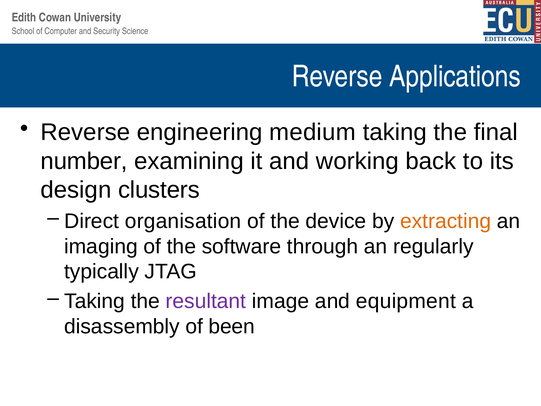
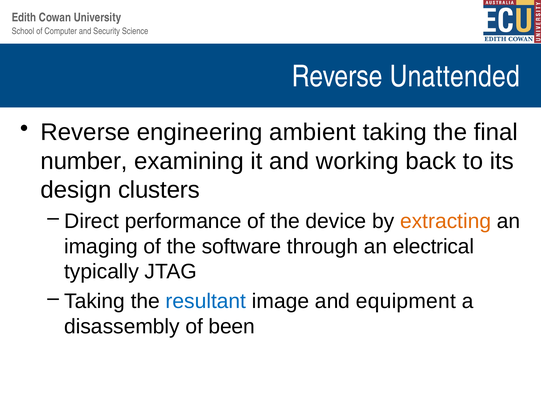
Applications: Applications -> Unattended (455, 76)
medium: medium -> ambient (313, 132)
organisation: organisation -> performance (183, 221)
regularly: regularly -> electrical (433, 246)
resultant colour: purple -> blue (206, 301)
